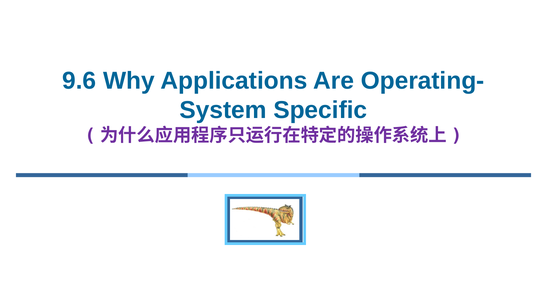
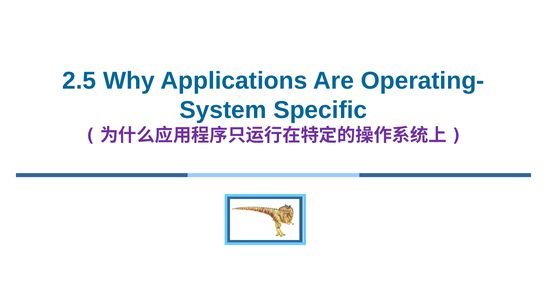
9.6: 9.6 -> 2.5 (79, 81)
